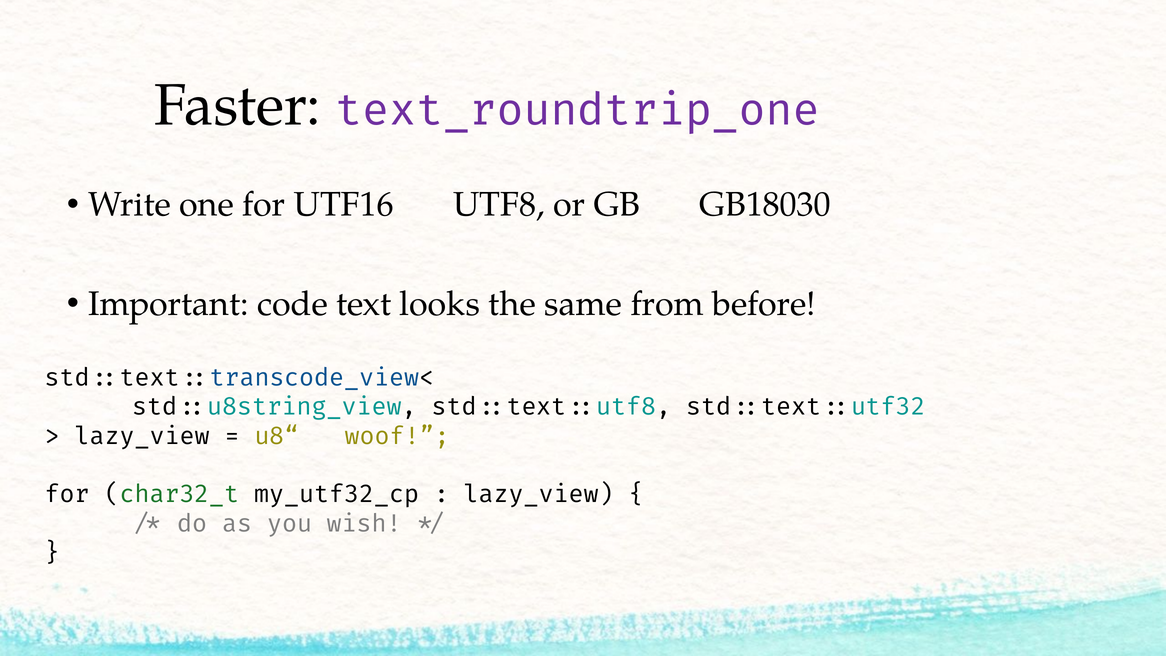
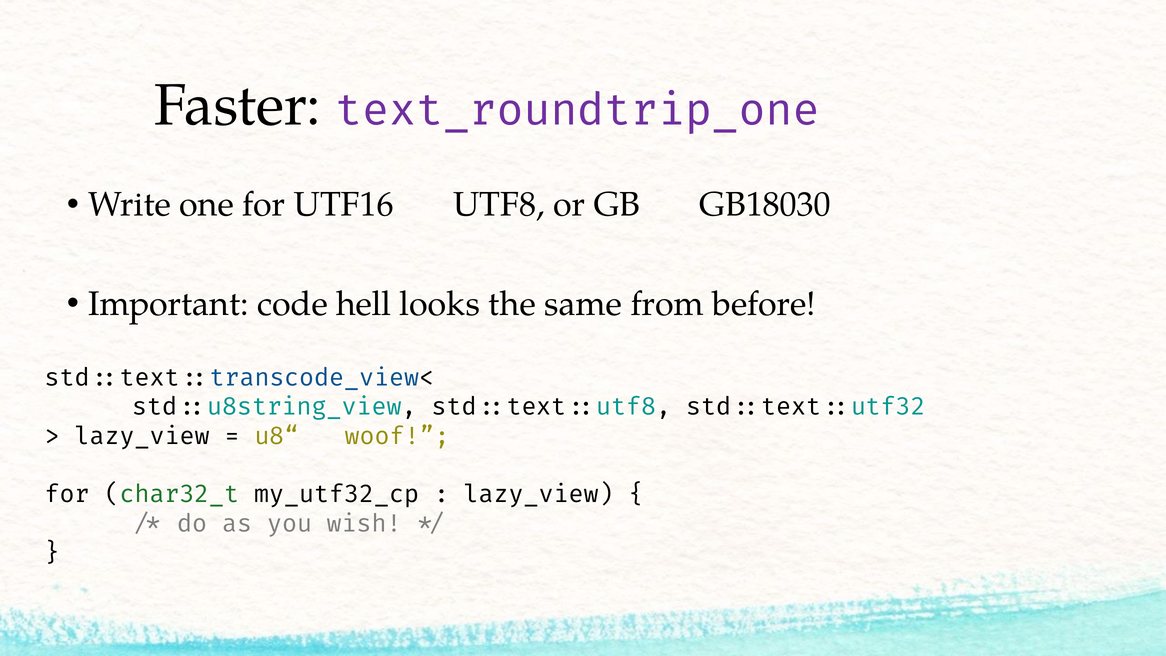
text: text -> hell (364, 304)
